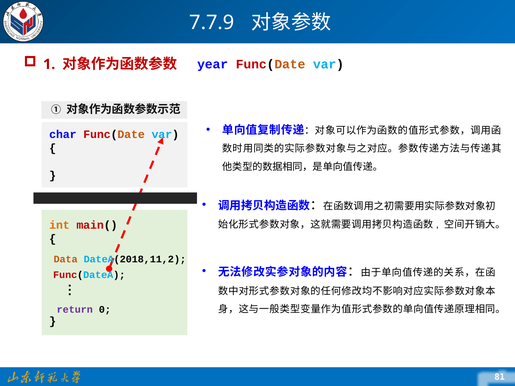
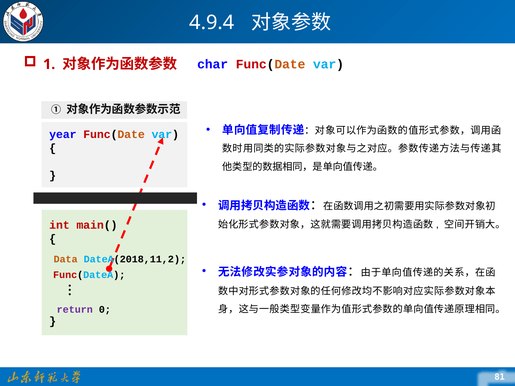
7.7.9: 7.7.9 -> 4.9.4 (212, 23)
year: year -> char (213, 64)
char: char -> year (63, 134)
int colour: orange -> red (59, 225)
